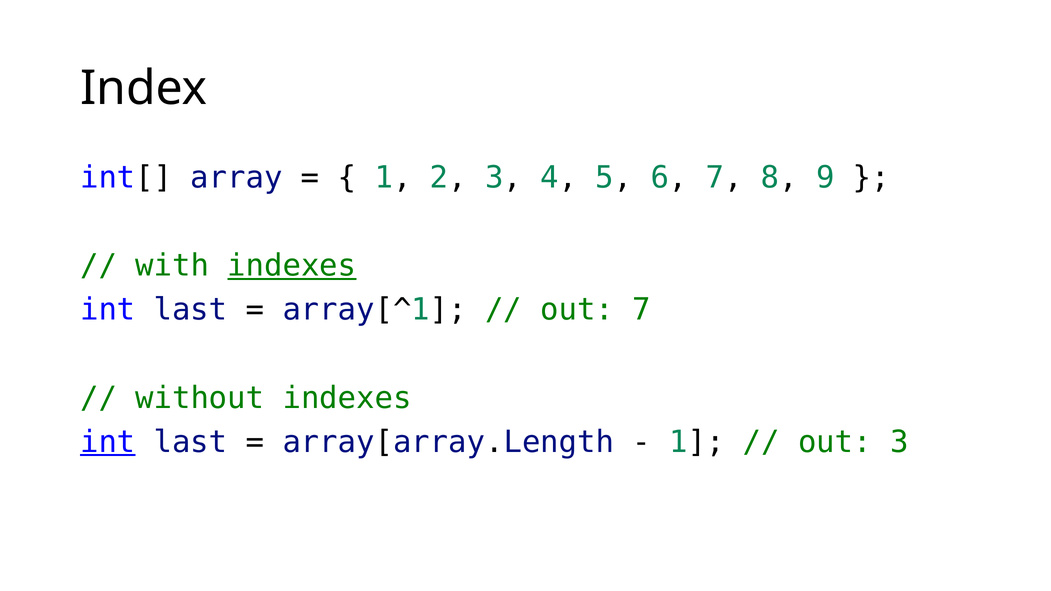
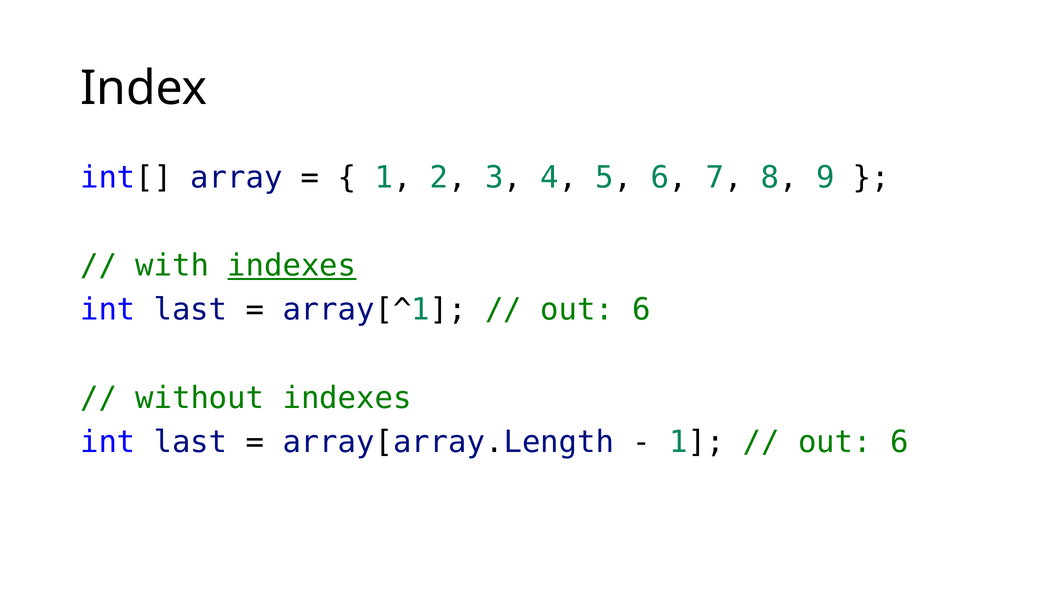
7: 7 -> 6 (642, 310)
int underline: present -> none (108, 442)
3: 3 -> 6 (899, 442)
